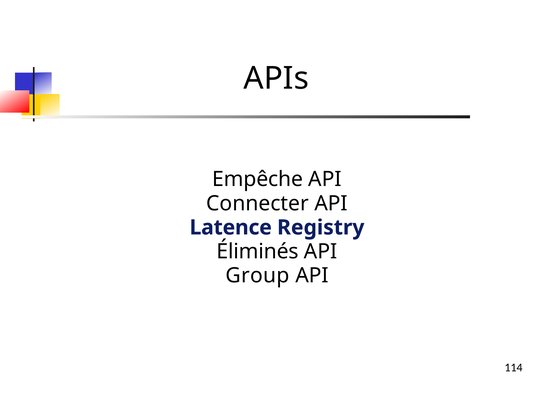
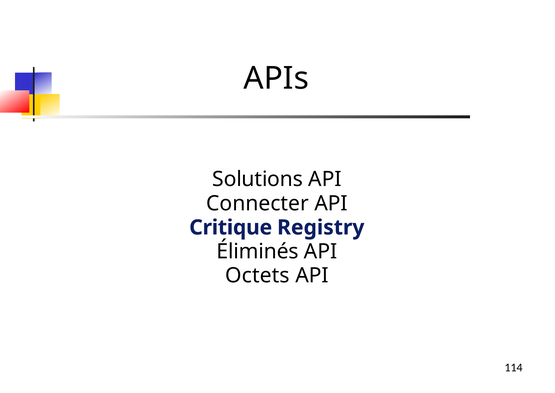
Empêche: Empêche -> Solutions (258, 179)
Latence: Latence -> Critique (231, 227)
Group: Group -> Octets (258, 275)
